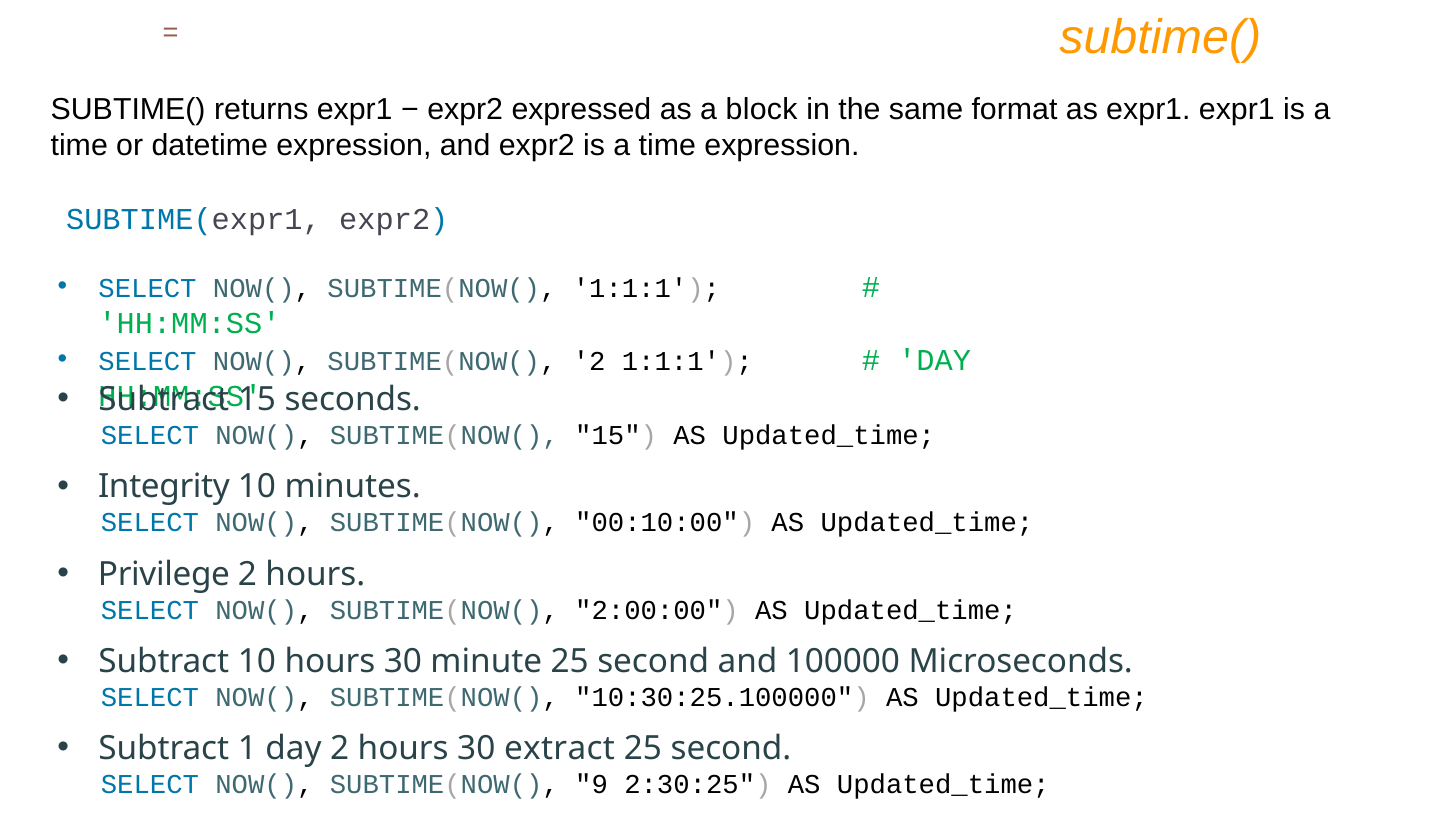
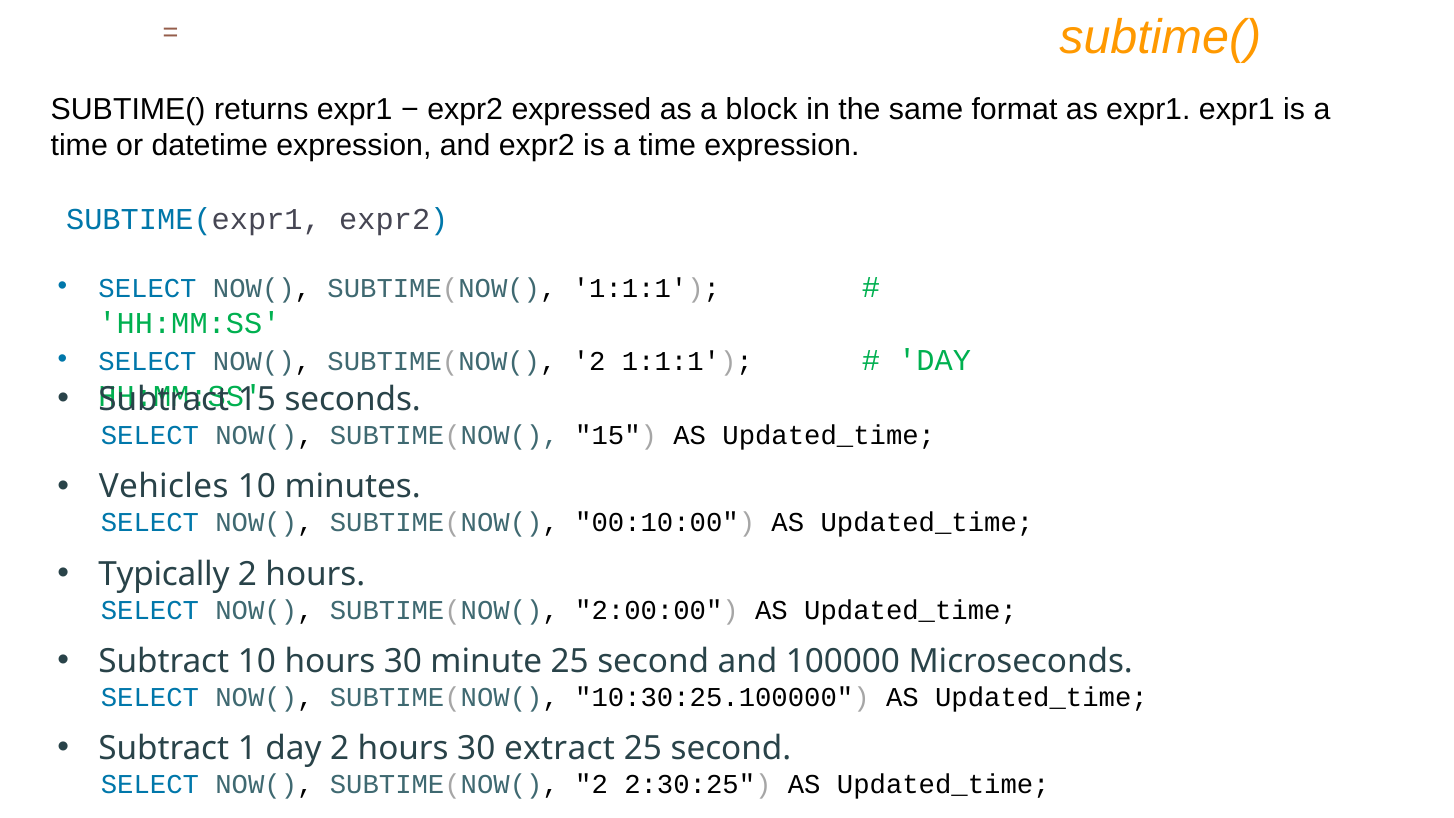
Integrity: Integrity -> Vehicles (164, 487)
Privilege: Privilege -> Typically (164, 574)
9: 9 -> 2 (592, 784)
